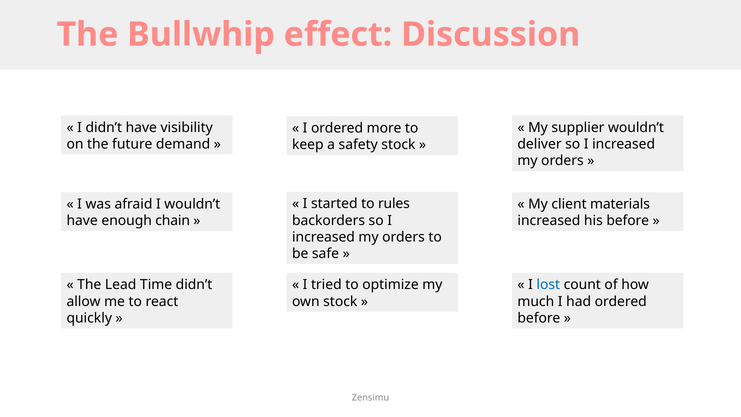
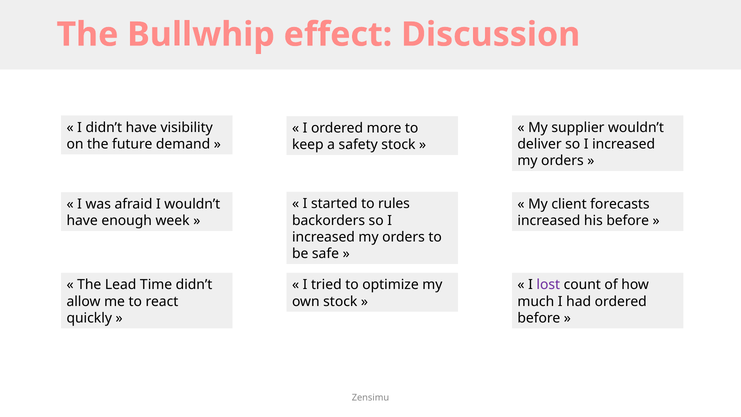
materials: materials -> forecasts (620, 204)
chain: chain -> week (173, 221)
lost colour: blue -> purple (548, 285)
